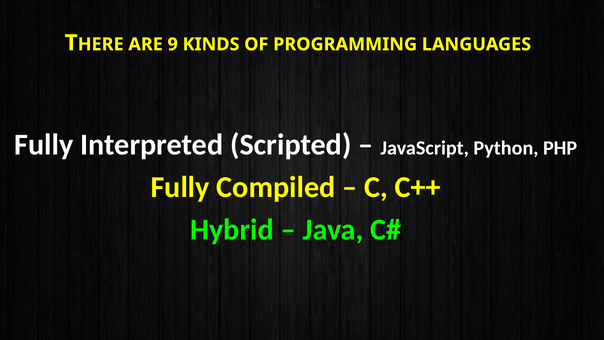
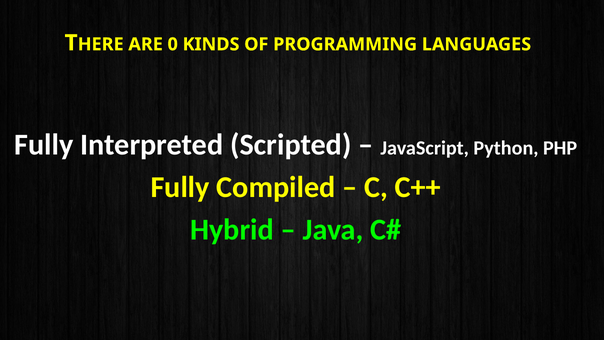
9: 9 -> 0 (173, 44)
